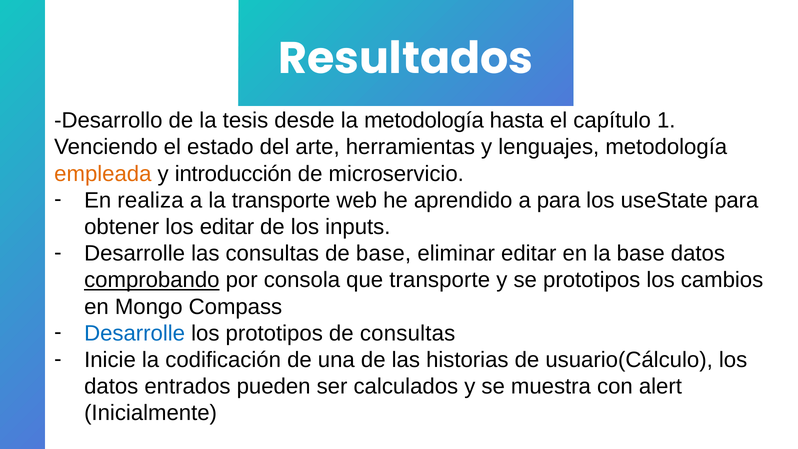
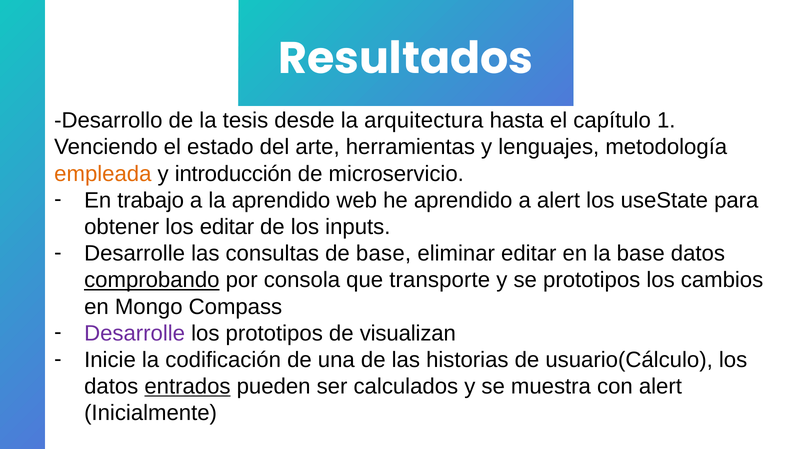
la metodología: metodología -> arquitectura (424, 120)
realiza: realiza -> trabajo (151, 200)
la transporte: transporte -> aprendido (281, 200)
a para: para -> alert (559, 200)
Desarrolle colour: blue -> purple (135, 333)
de consultas: consultas -> visualizan (408, 333)
entrados underline: none -> present (187, 386)
